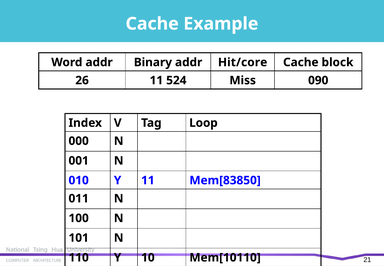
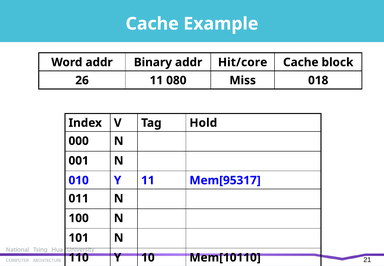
524: 524 -> 080 (176, 80)
090: 090 -> 018 (318, 80)
Loop: Loop -> Hold (203, 123)
Mem[83850: Mem[83850 -> Mem[95317 (225, 180)
